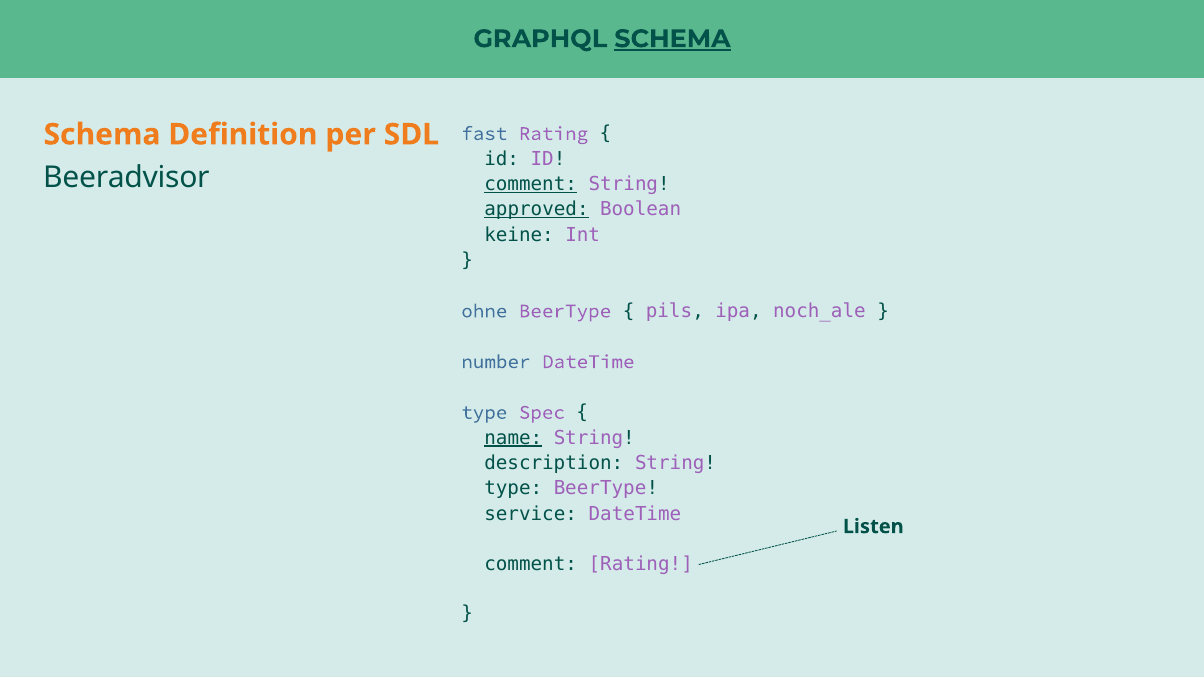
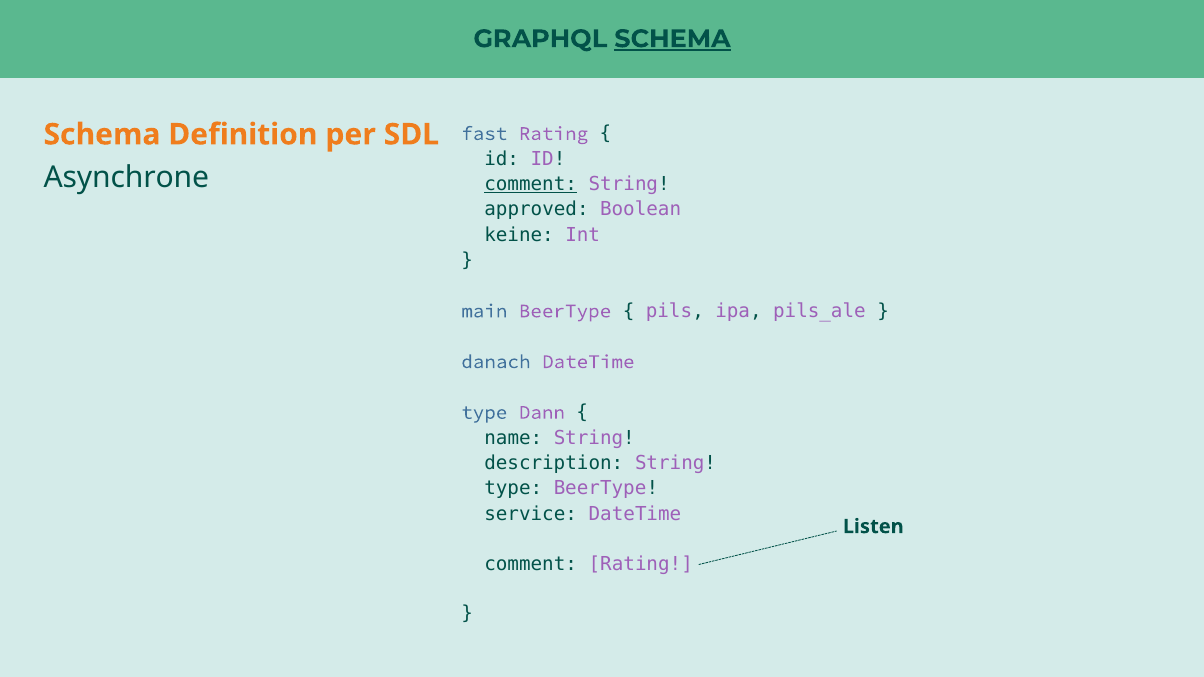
Beeradvisor: Beeradvisor -> Asynchrone (126, 178)
approved underline: present -> none (536, 210)
ohne: ohne -> main (484, 311)
noch_ale: noch_ale -> pils_ale (819, 311)
number: number -> danach (496, 362)
Spec: Spec -> Dann (542, 413)
name underline: present -> none (513, 438)
